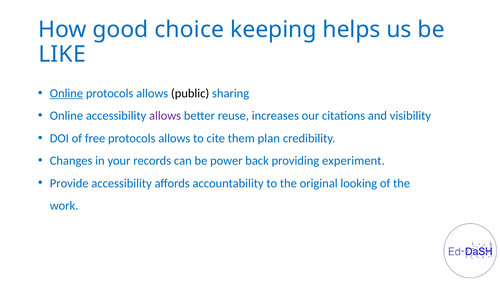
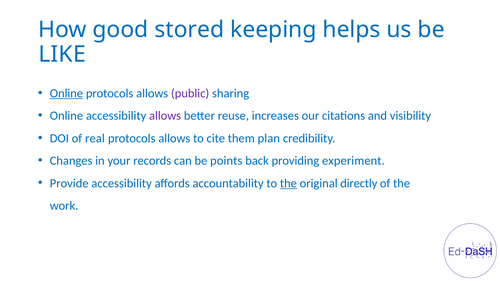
choice: choice -> stored (189, 30)
public colour: black -> purple (190, 93)
free: free -> real (95, 138)
power: power -> points (226, 161)
the underline: none -> present (288, 183)
looking: looking -> directly (359, 183)
